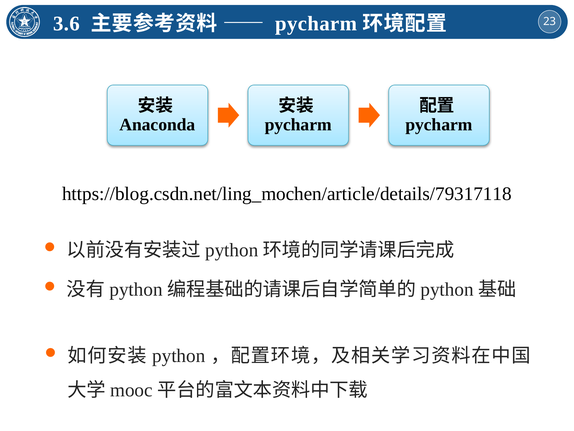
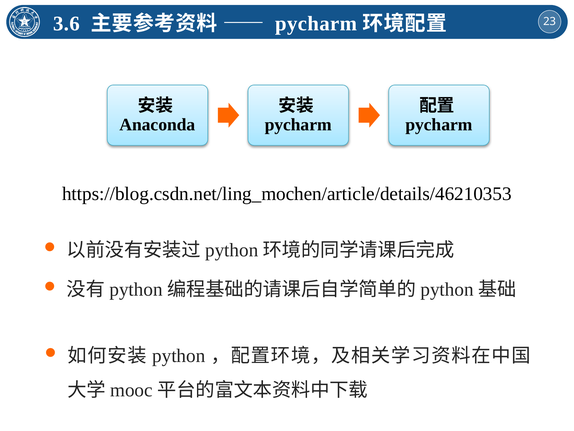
https://blog.csdn.net/ling_mochen/article/details/79317118: https://blog.csdn.net/ling_mochen/article/details/79317118 -> https://blog.csdn.net/ling_mochen/article/details/46210353 (287, 194)
